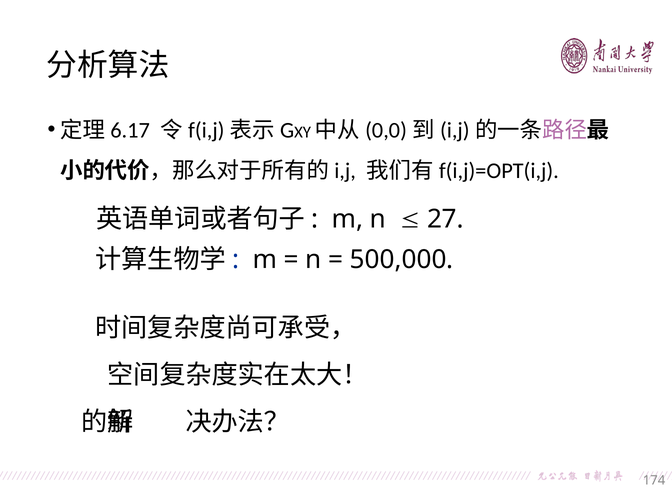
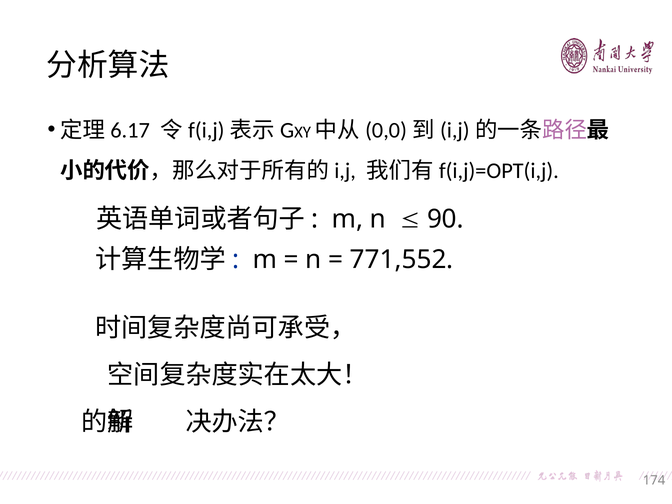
27: 27 -> 90 (445, 219)
500,000: 500,000 -> 771,552 (402, 260)
